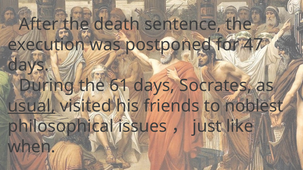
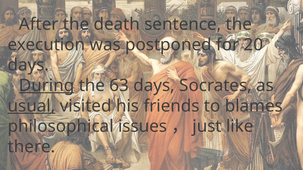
47: 47 -> 20 (253, 45)
During underline: none -> present (47, 86)
61: 61 -> 63 (119, 86)
noblest: noblest -> blames (254, 106)
when: when -> there (31, 147)
